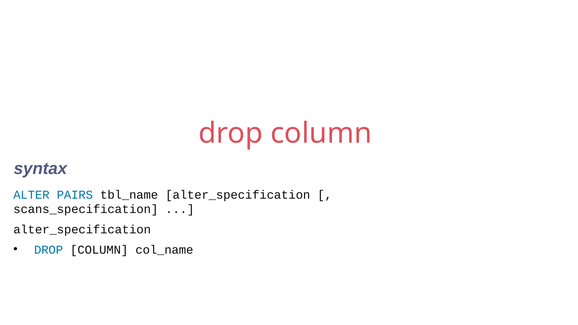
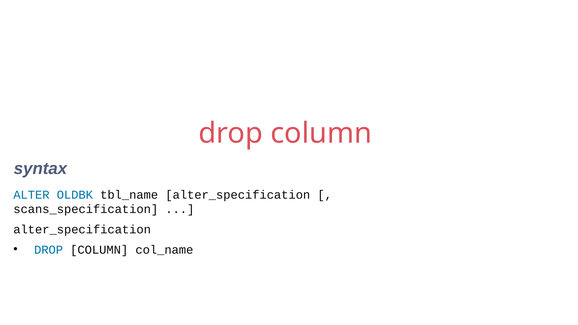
PAIRS: PAIRS -> OLDBK (75, 195)
